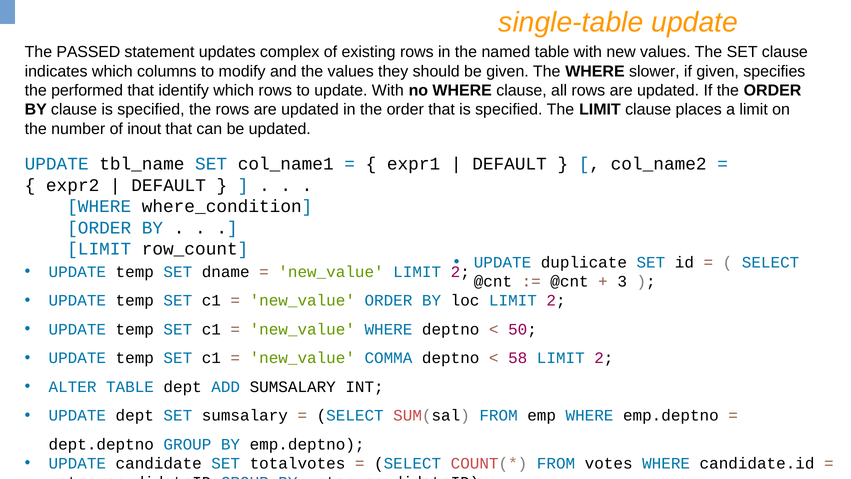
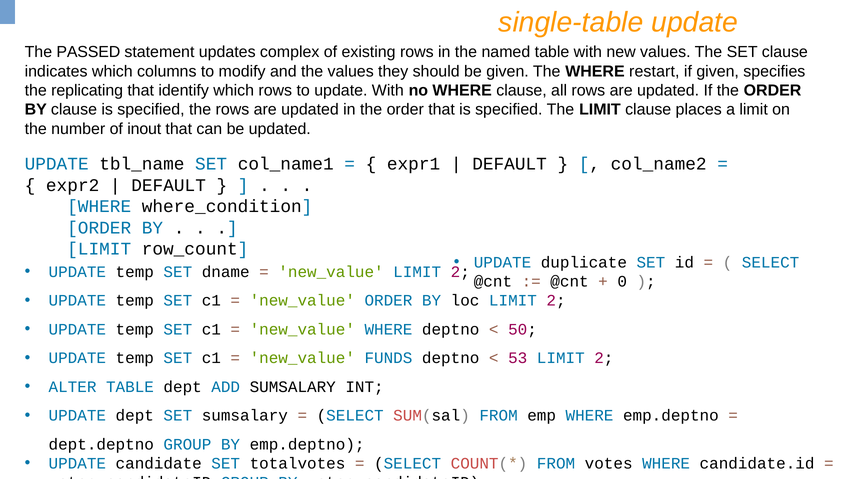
slower: slower -> restart (654, 71)
performed: performed -> replicating (87, 90)
3: 3 -> 0 (622, 281)
COMMA: COMMA -> FUNDS (388, 358)
58: 58 -> 53 (518, 358)
